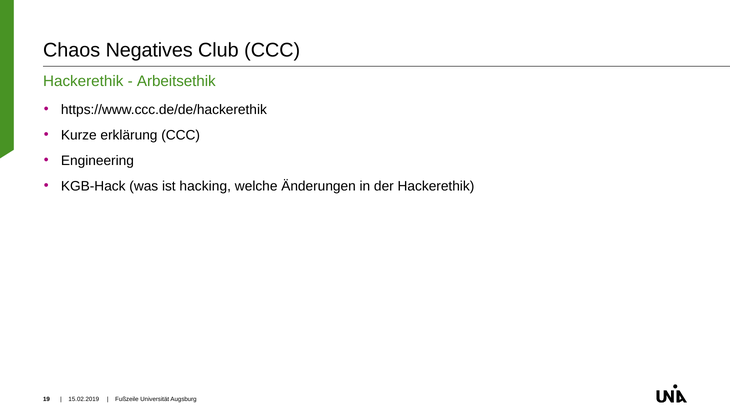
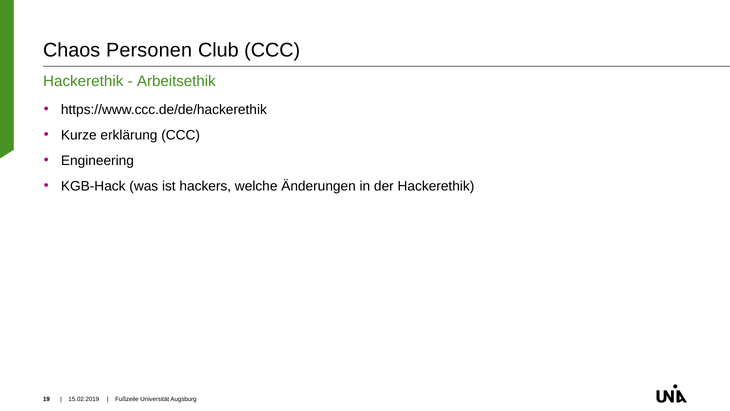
Negatives: Negatives -> Personen (149, 50)
hacking: hacking -> hackers (205, 186)
